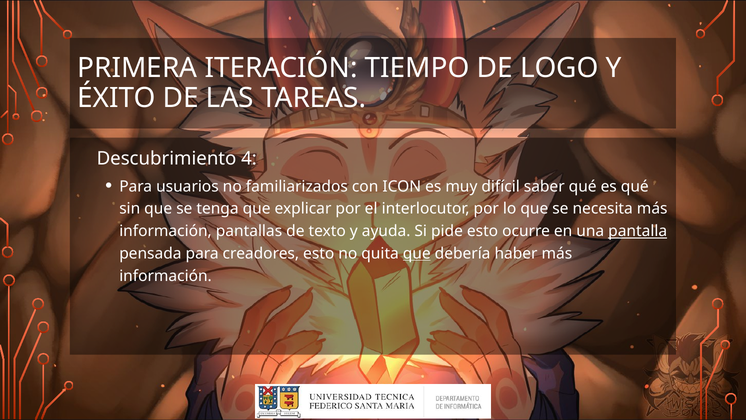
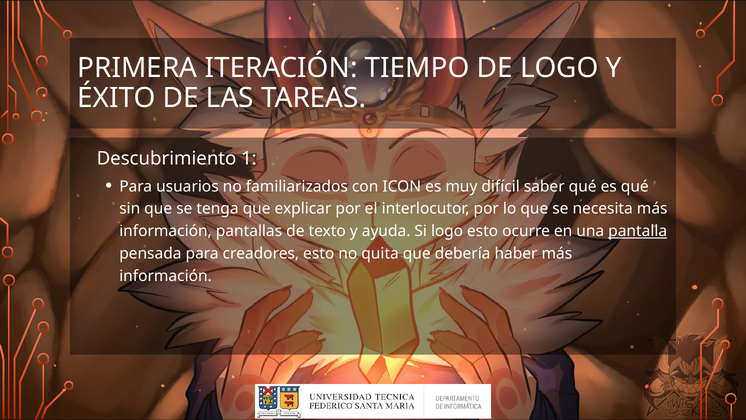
4: 4 -> 1 (249, 158)
Si pide: pide -> logo (447, 231)
que underline: present -> none (417, 253)
